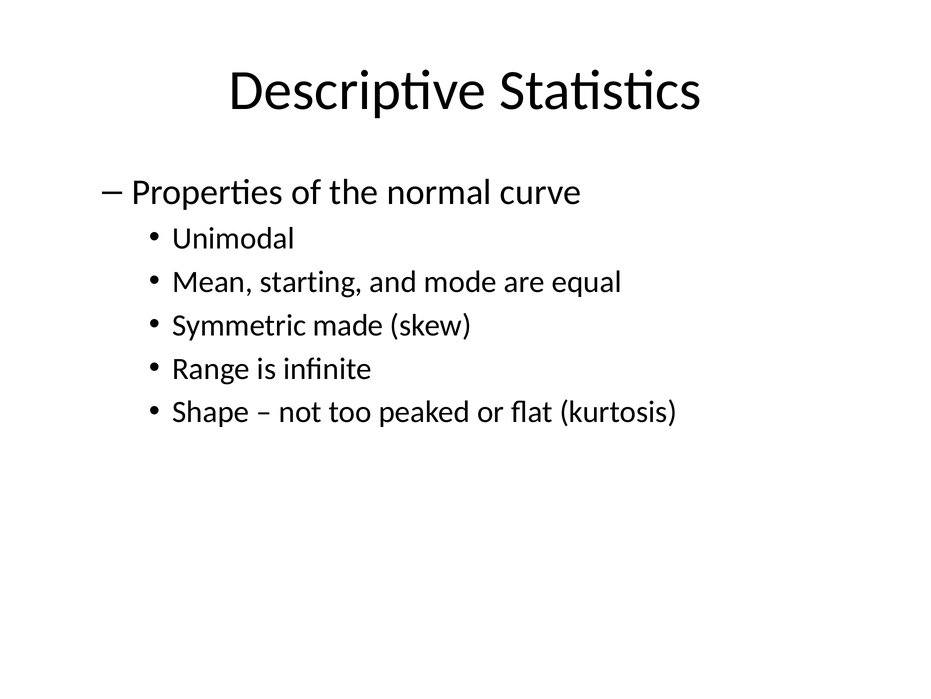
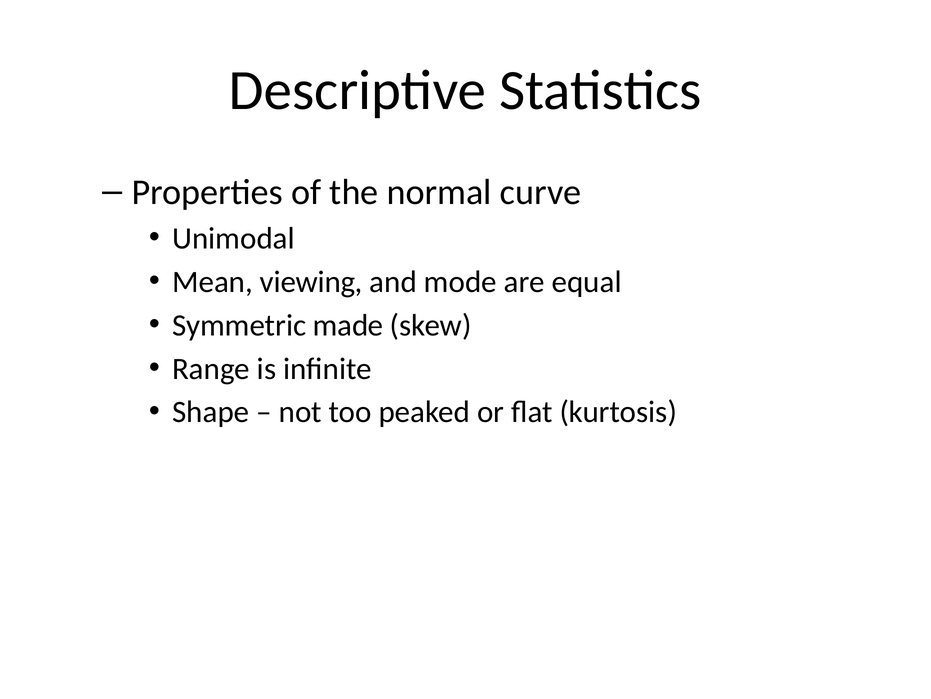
starting: starting -> viewing (311, 281)
